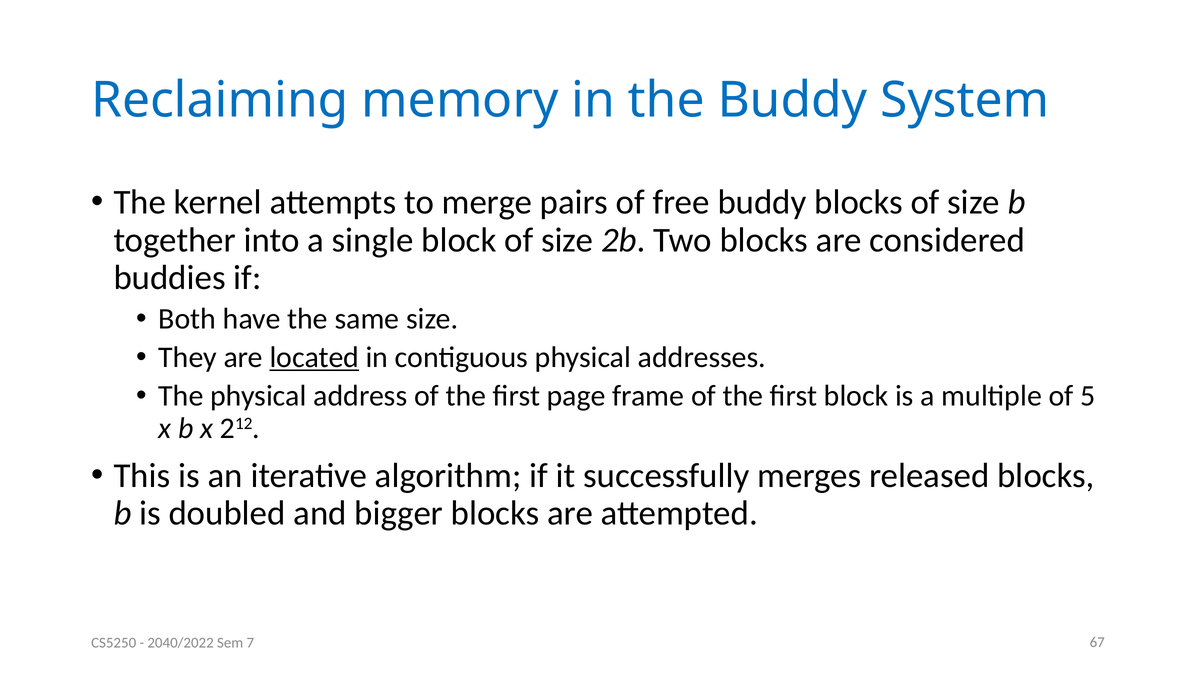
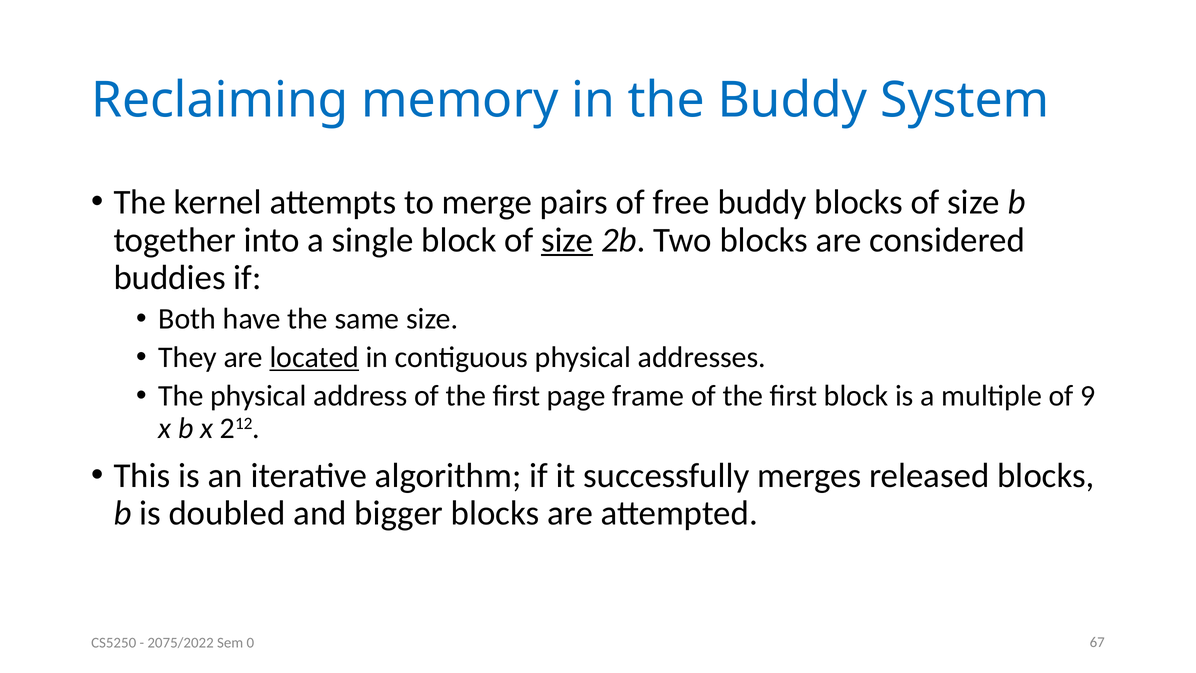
size underline: none -> present (567, 240)
5: 5 -> 9 (1088, 396)
2040/2022: 2040/2022 -> 2075/2022 (181, 642)
7: 7 -> 0 (250, 642)
